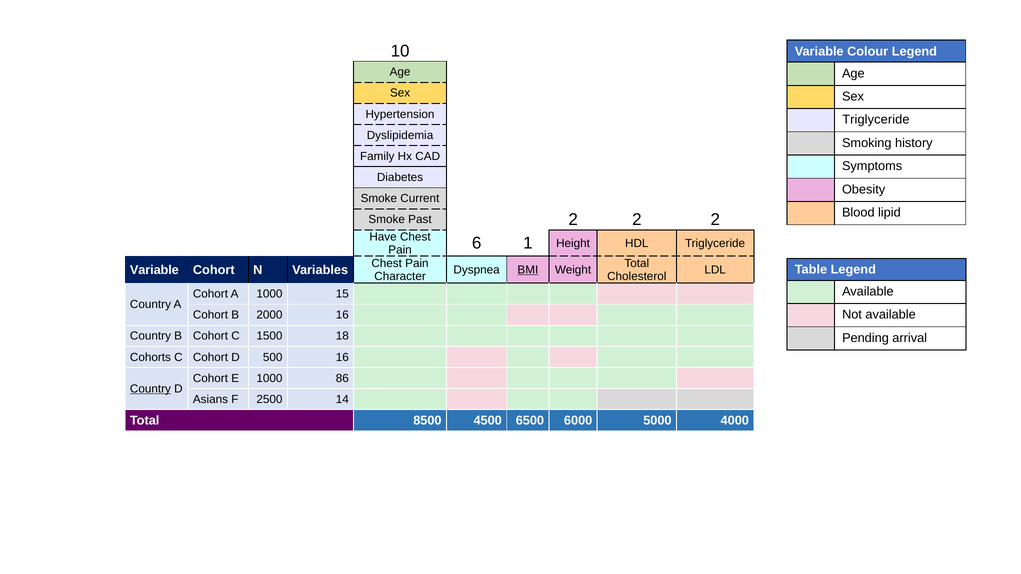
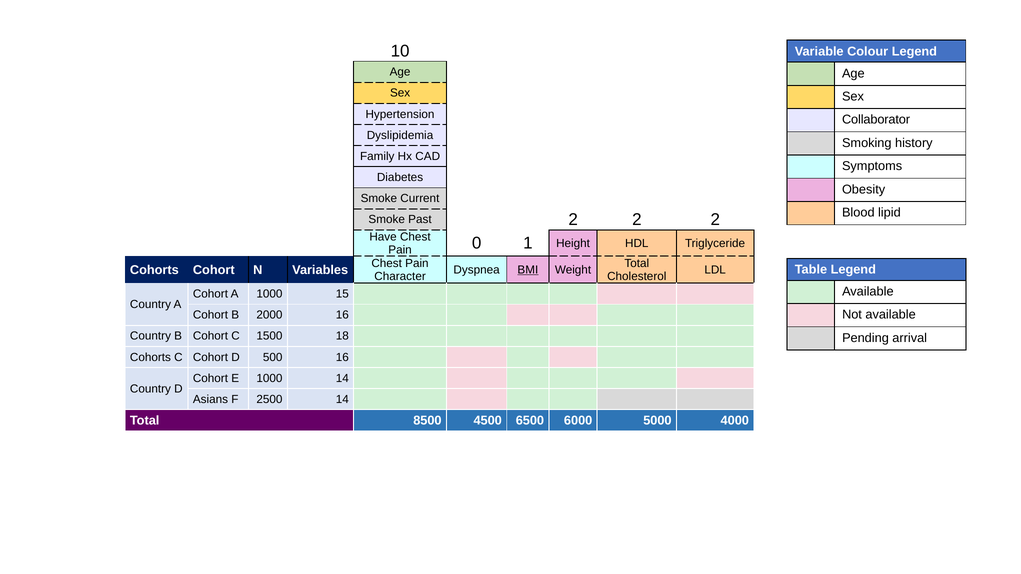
Triglyceride: Triglyceride -> Collaborator (876, 120)
6: 6 -> 0 (477, 243)
Variable: Variable -> Cohorts (154, 270)
1000 86: 86 -> 14 (342, 378)
Country underline: present -> none (150, 389)
